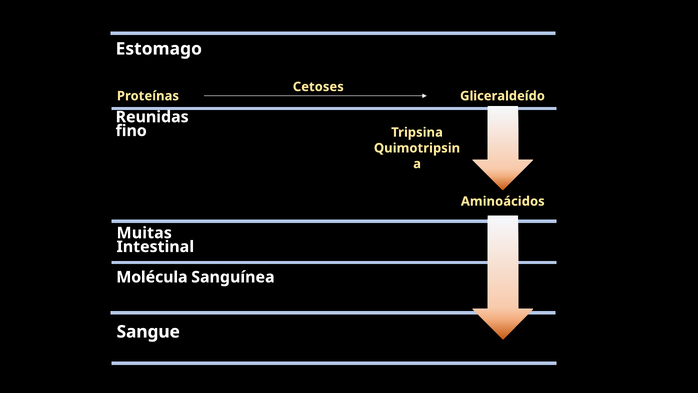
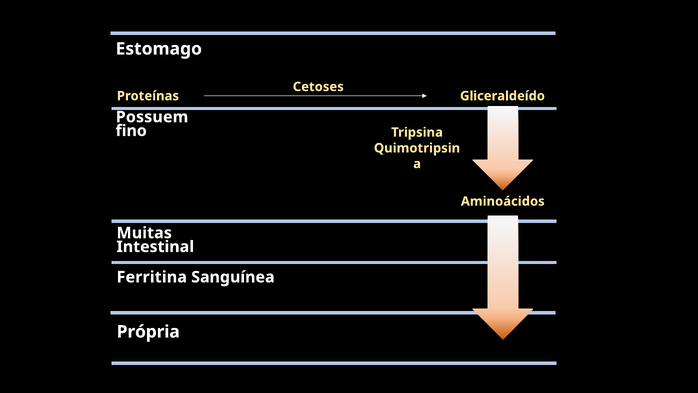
Reunidas: Reunidas -> Possuem (152, 117)
Molécula: Molécula -> Ferritina (152, 277)
Sangue: Sangue -> Própria (148, 332)
